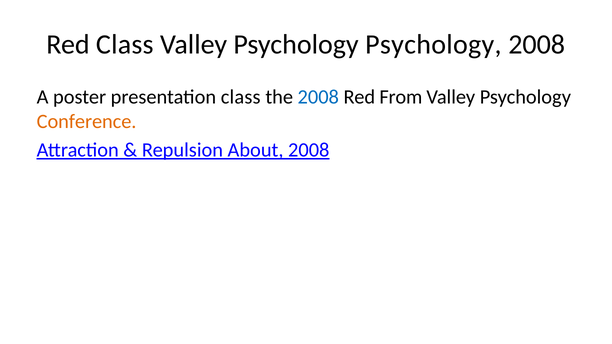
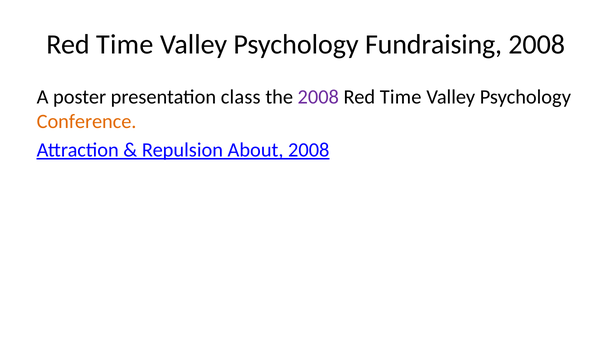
Class: Class -> Time (125, 44)
Psychology Psychology: Psychology -> Fundraising (434, 44)
2008 colour: blue -> purple (318, 97)
From: From -> Time (401, 97)
